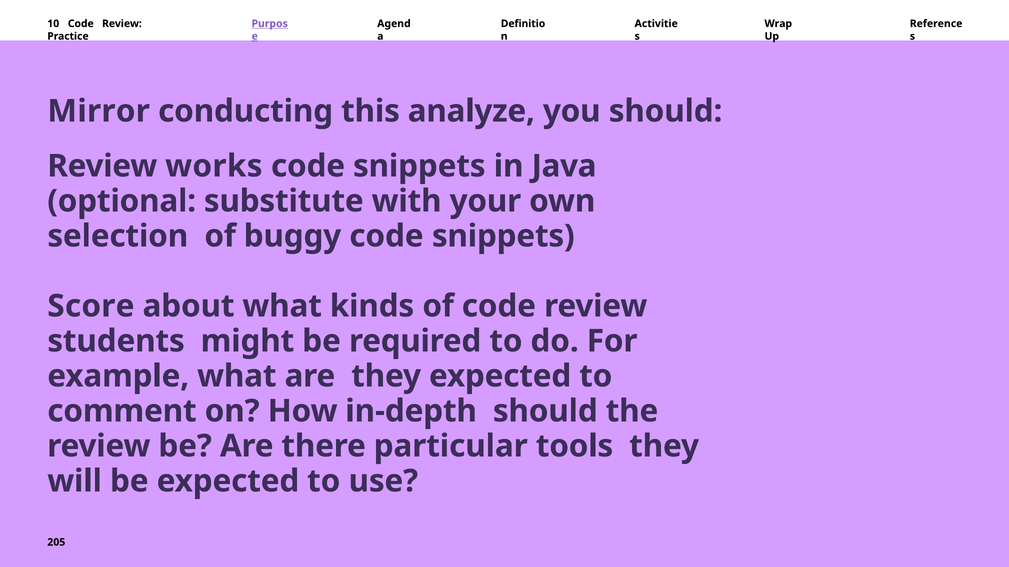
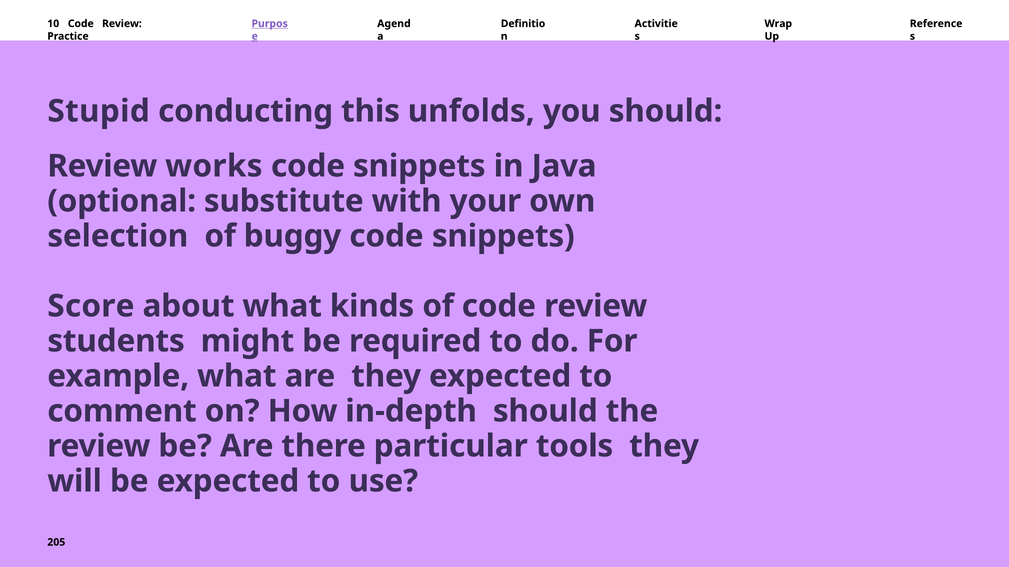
Mirror: Mirror -> Stupid (99, 111)
analyze: analyze -> unfolds (471, 111)
